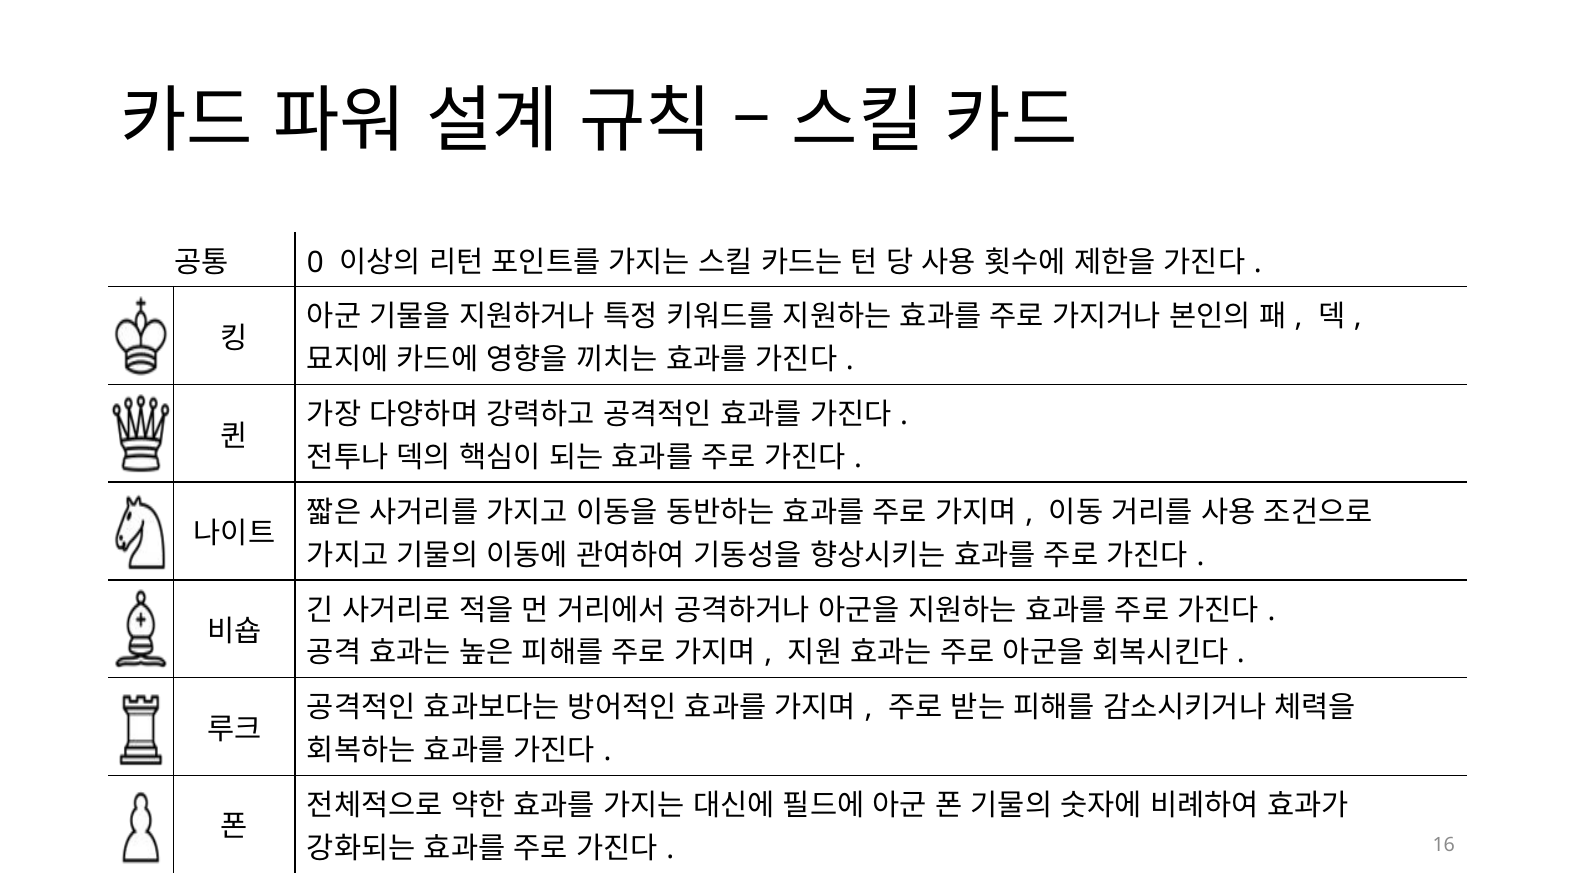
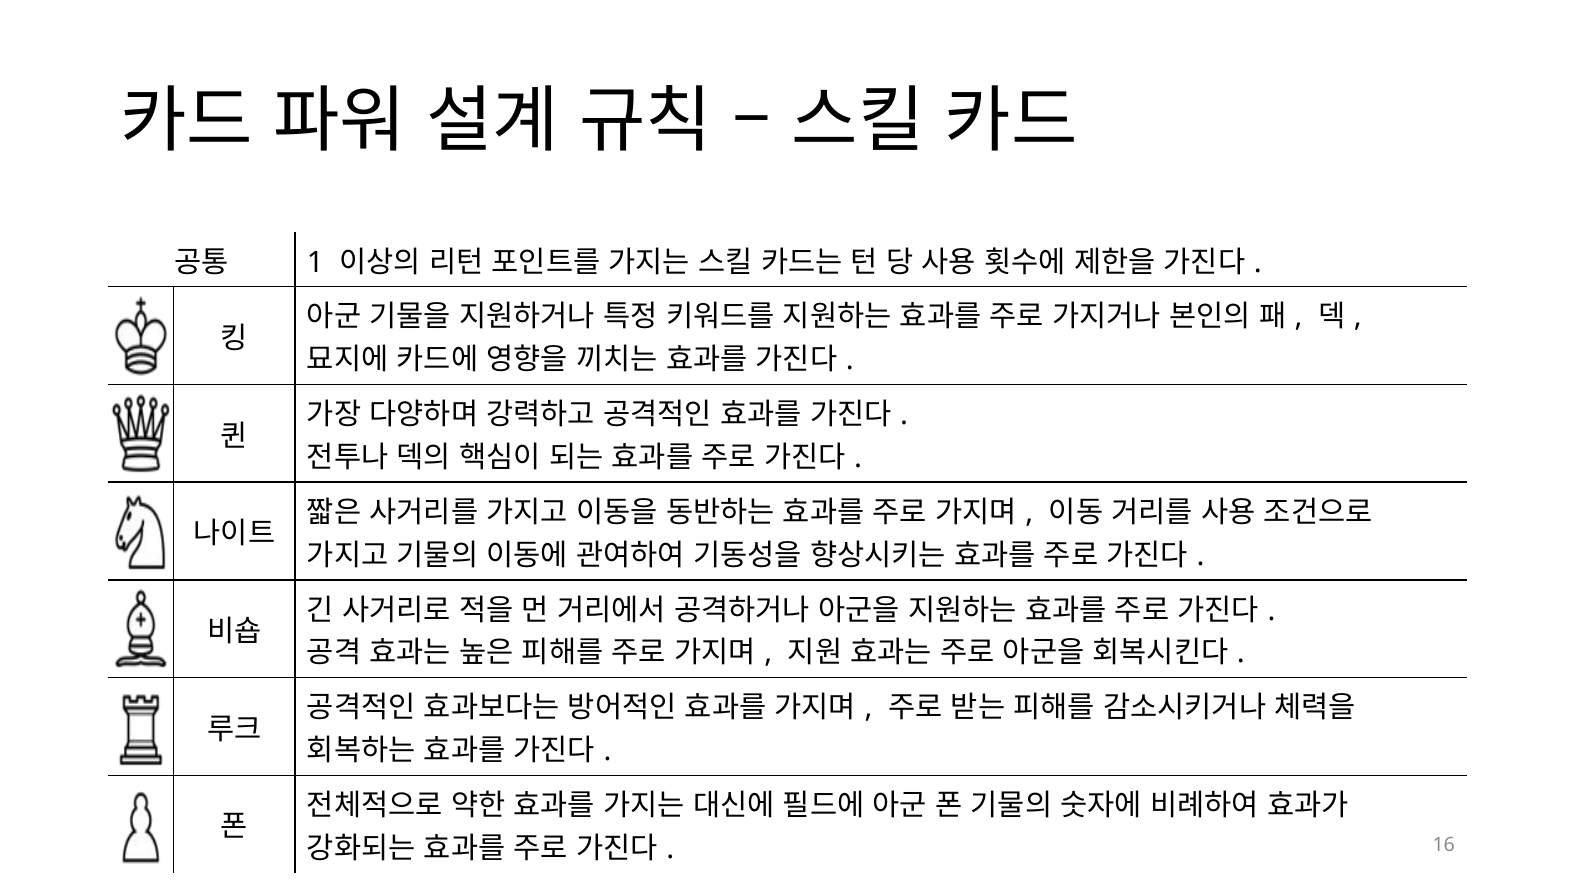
0: 0 -> 1 (315, 262)
